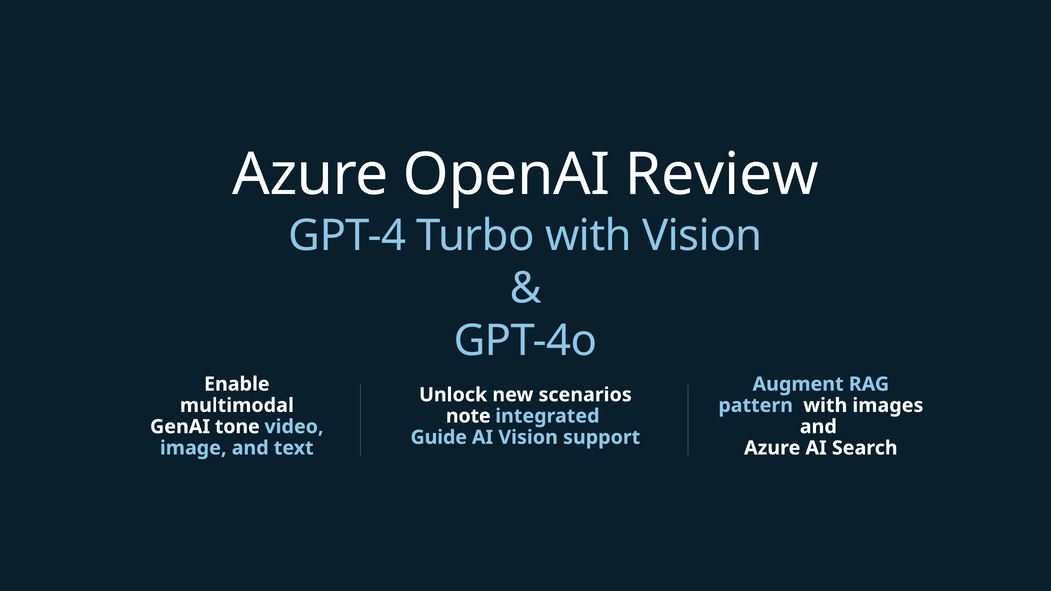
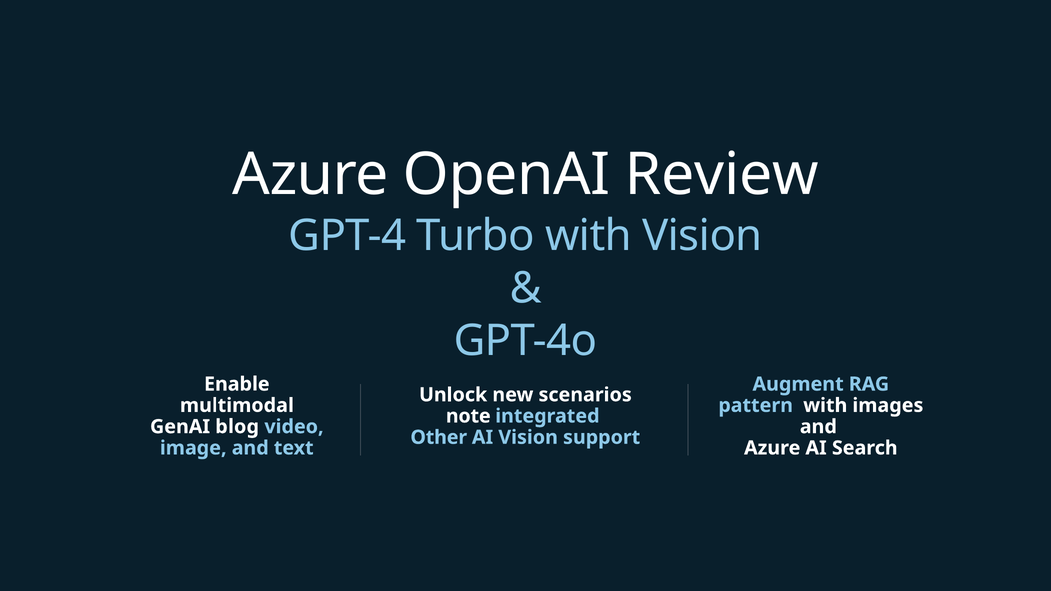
tone: tone -> blog (237, 427)
Guide: Guide -> Other (439, 437)
